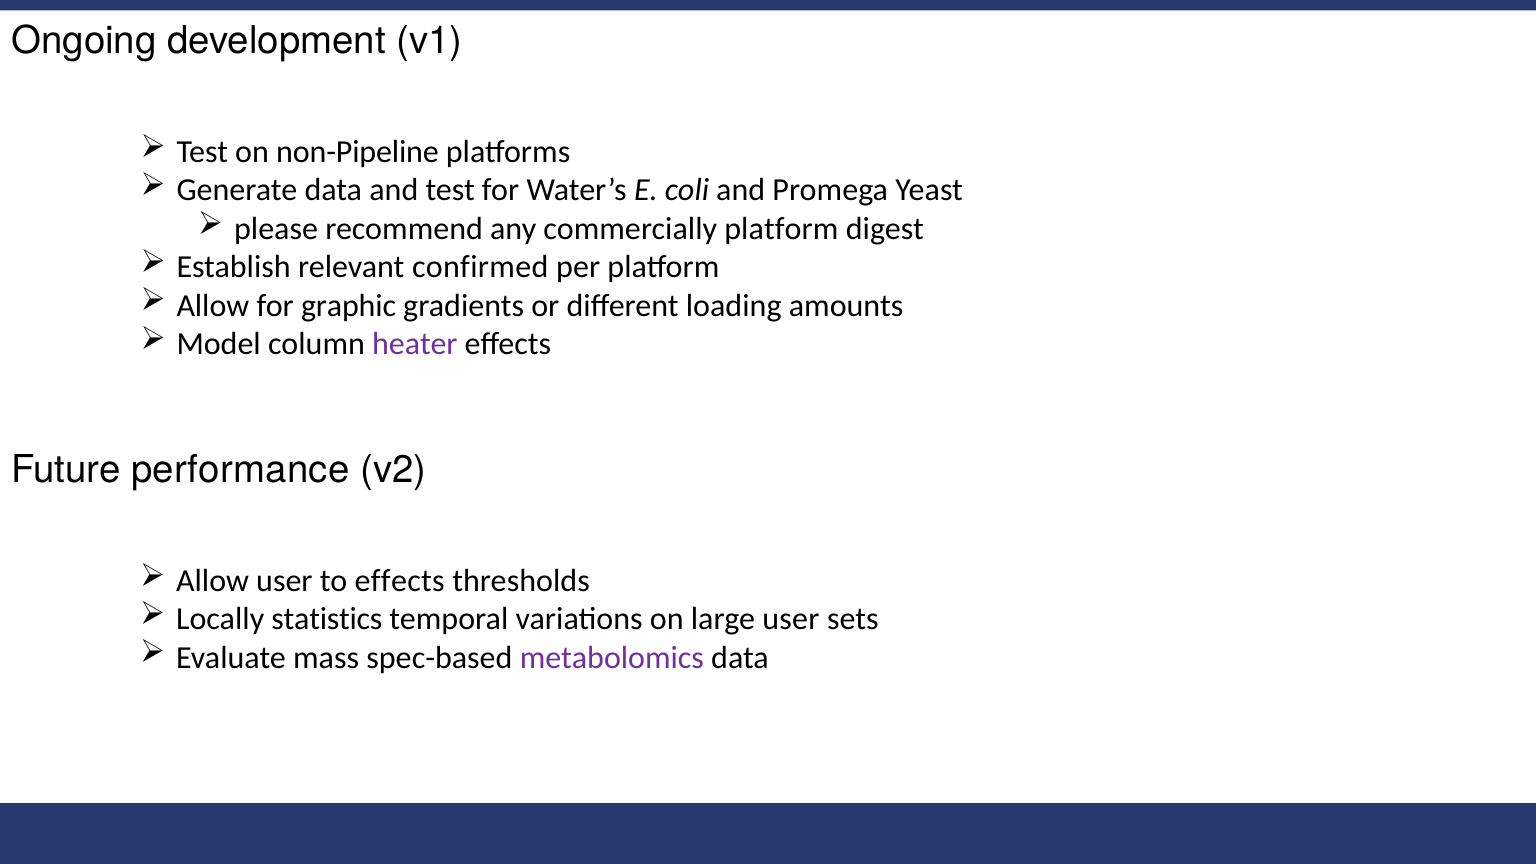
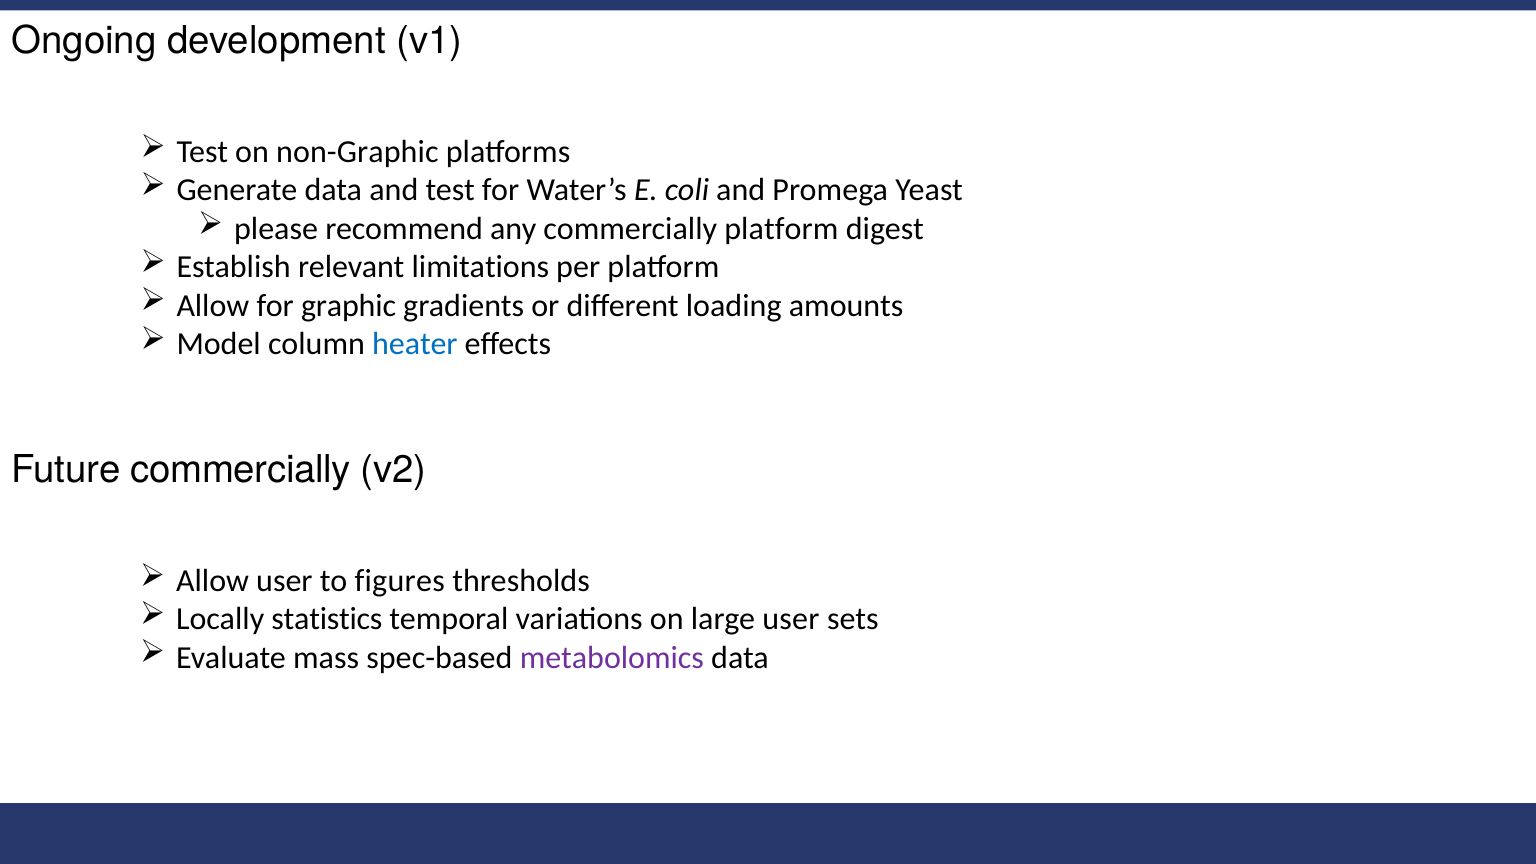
non-Pipeline: non-Pipeline -> non-Graphic (357, 152)
confirmed: confirmed -> limitations (480, 267)
heater colour: purple -> blue (415, 344)
Future performance: performance -> commercially (241, 470)
to effects: effects -> figures (400, 581)
